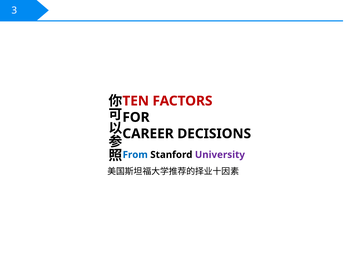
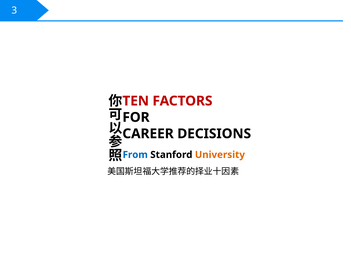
University colour: purple -> orange (220, 155)
